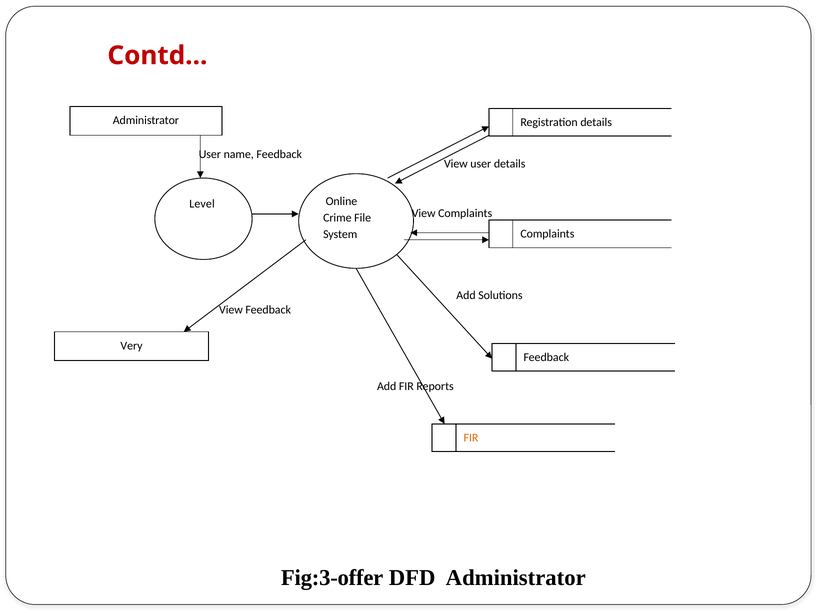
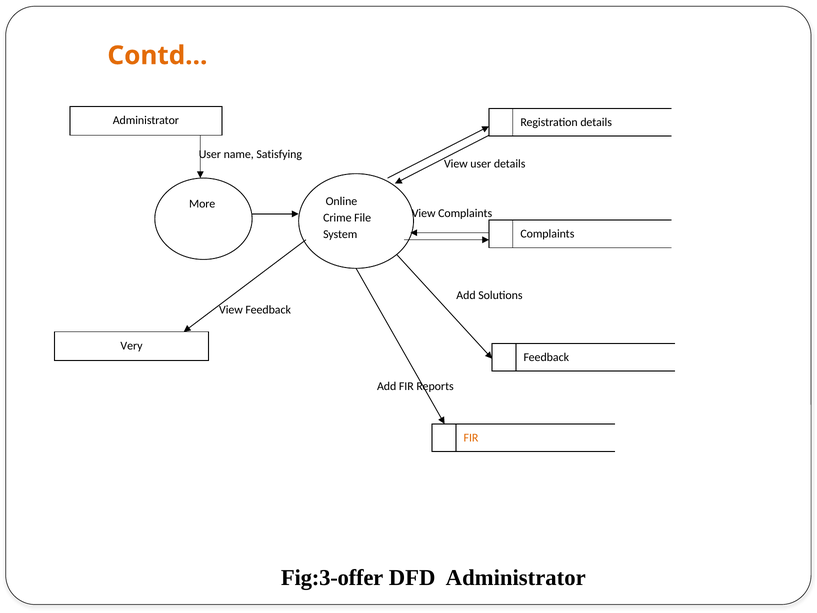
Contd… colour: red -> orange (157, 55)
name Feedback: Feedback -> Satisfying (279, 154)
Level: Level -> More (202, 204)
